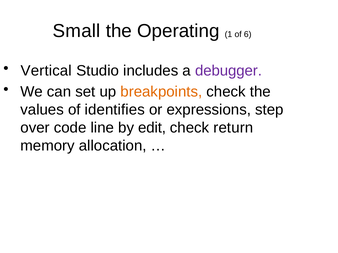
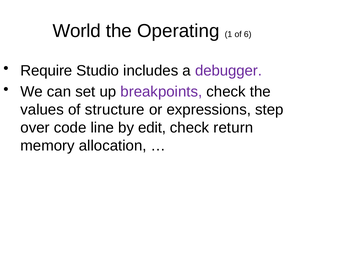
Small: Small -> World (77, 31)
Vertical: Vertical -> Require (46, 71)
breakpoints colour: orange -> purple (161, 92)
identifies: identifies -> structure (115, 110)
